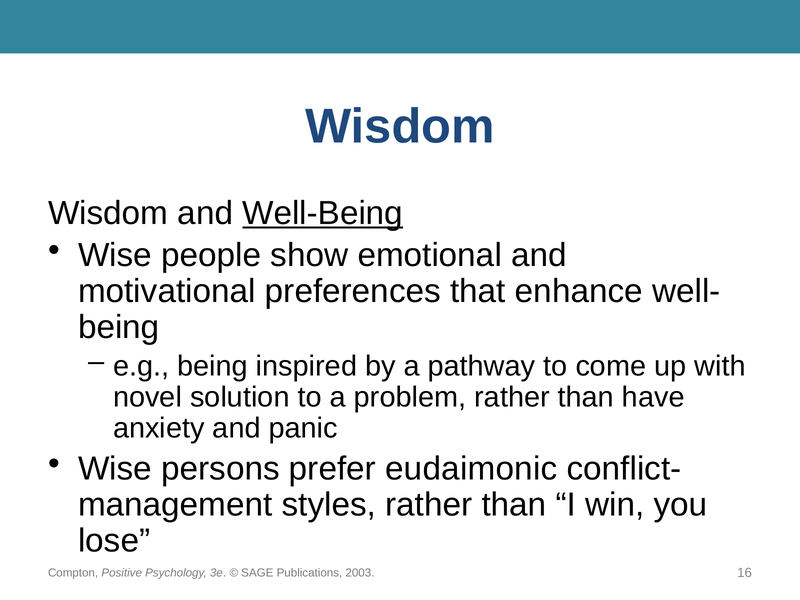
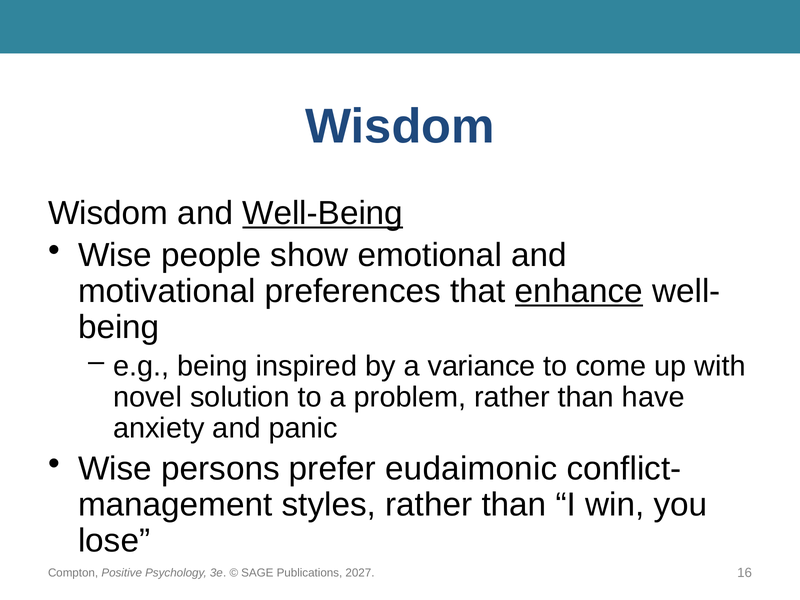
enhance underline: none -> present (579, 291)
pathway: pathway -> variance (482, 366)
2003: 2003 -> 2027 (360, 573)
